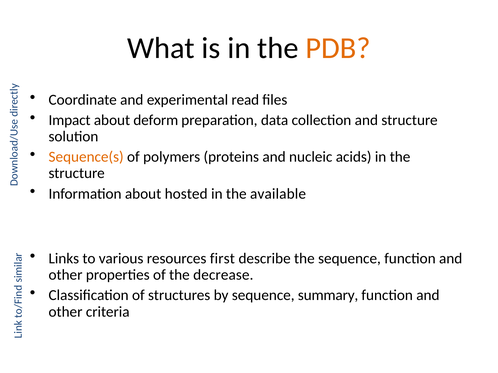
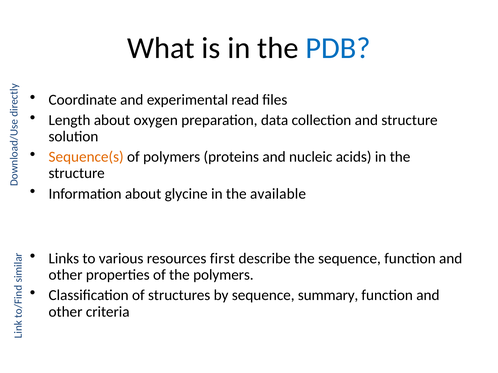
PDB colour: orange -> blue (338, 48)
Impact: Impact -> Length (70, 120)
deform: deform -> oxygen (156, 120)
hosted: hosted -> glycine (186, 194)
the decrease: decrease -> polymers (223, 275)
